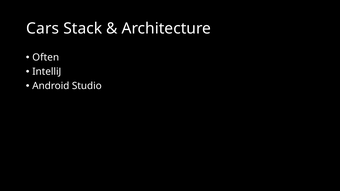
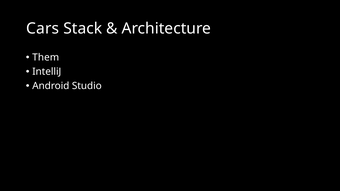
Often: Often -> Them (46, 57)
